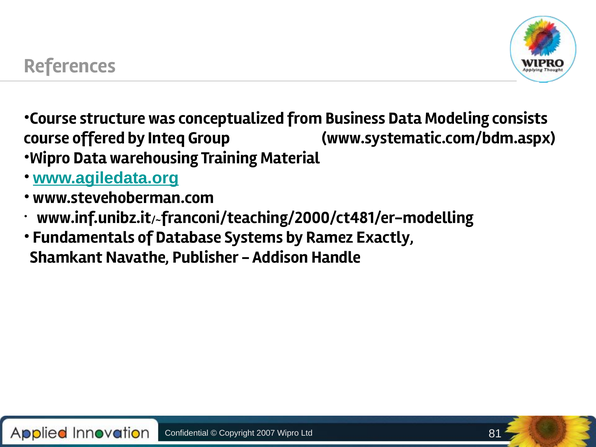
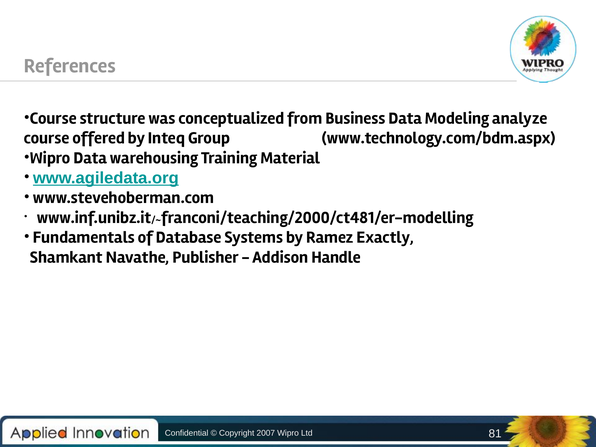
consists: consists -> analyze (520, 118)
www.systematic.com/bdm.aspx: www.systematic.com/bdm.aspx -> www.technology.com/bdm.aspx (439, 138)
